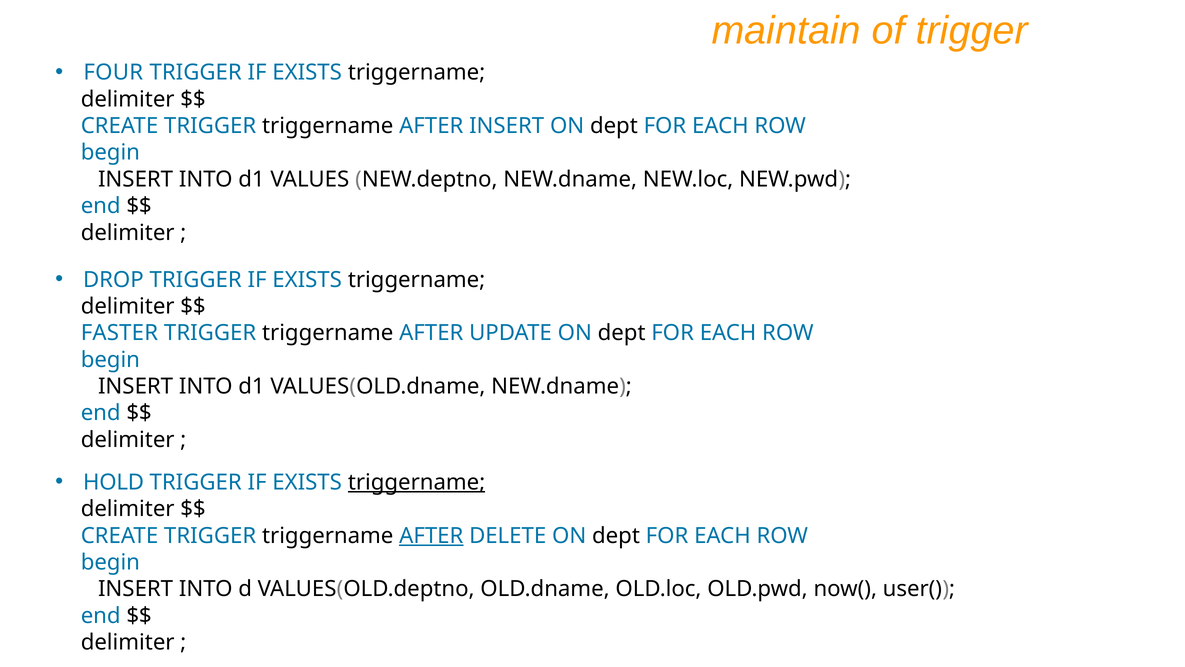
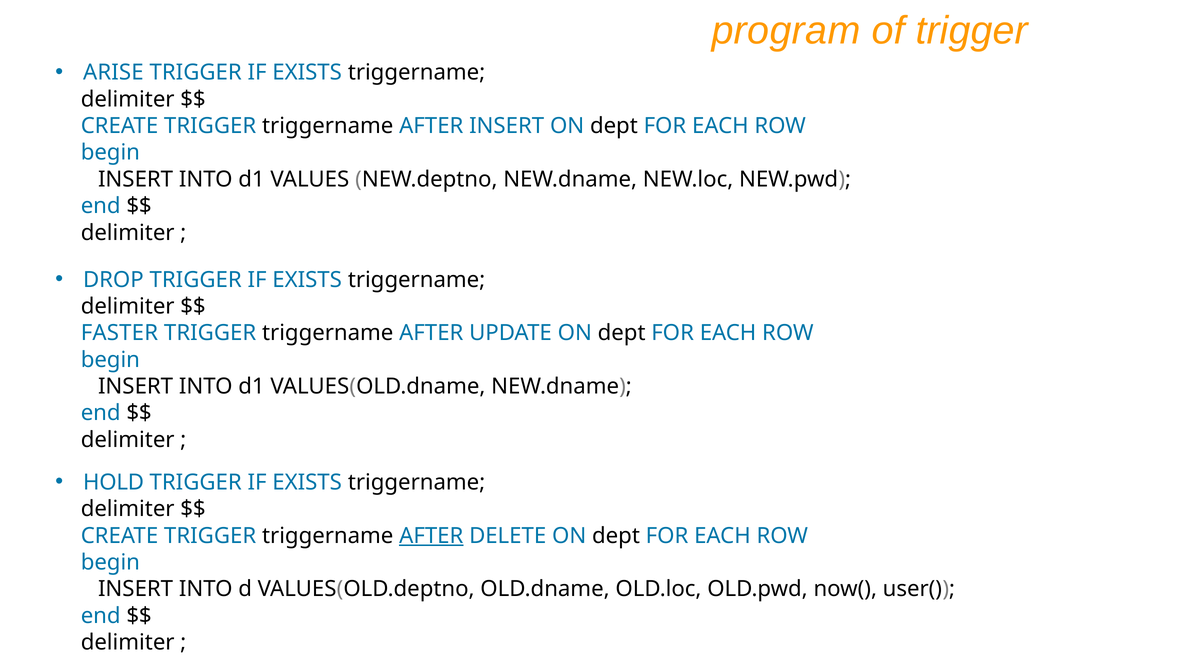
maintain: maintain -> program (786, 31)
FOUR: FOUR -> ARISE (113, 73)
triggername underline: present -> none (417, 482)
